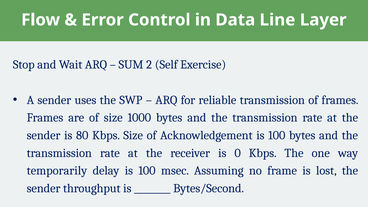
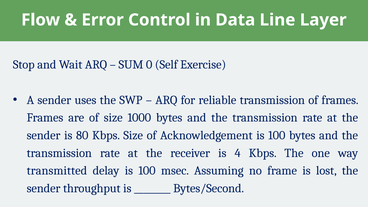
2: 2 -> 0 (149, 65)
0: 0 -> 4 (238, 153)
temporarily: temporarily -> transmitted (57, 171)
